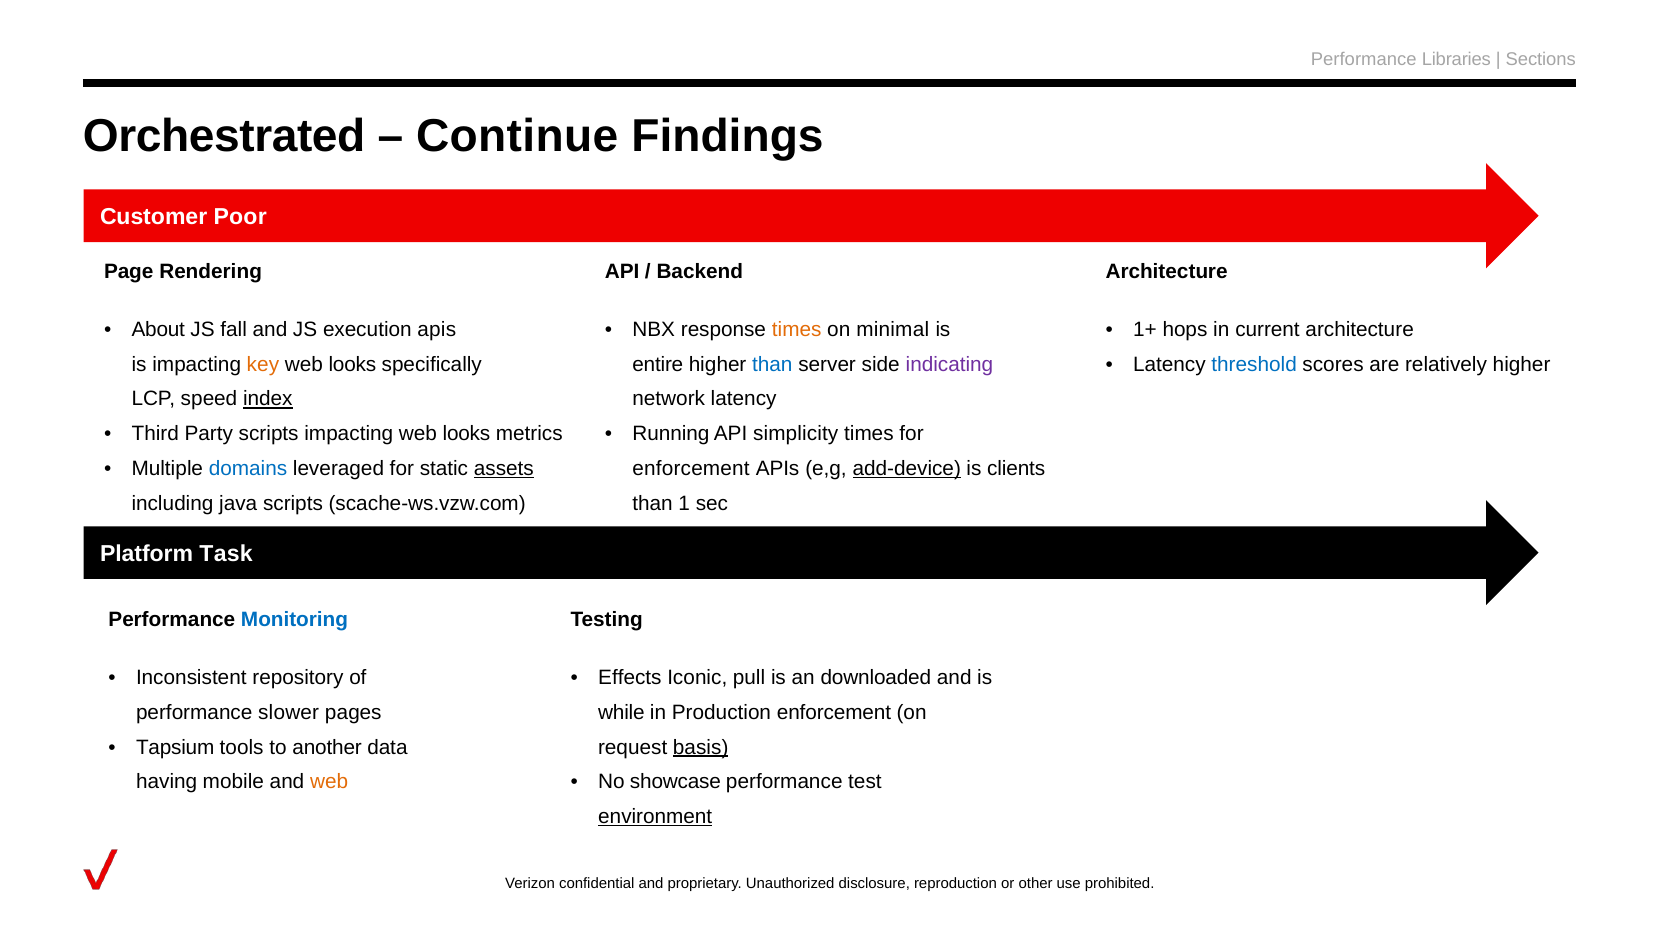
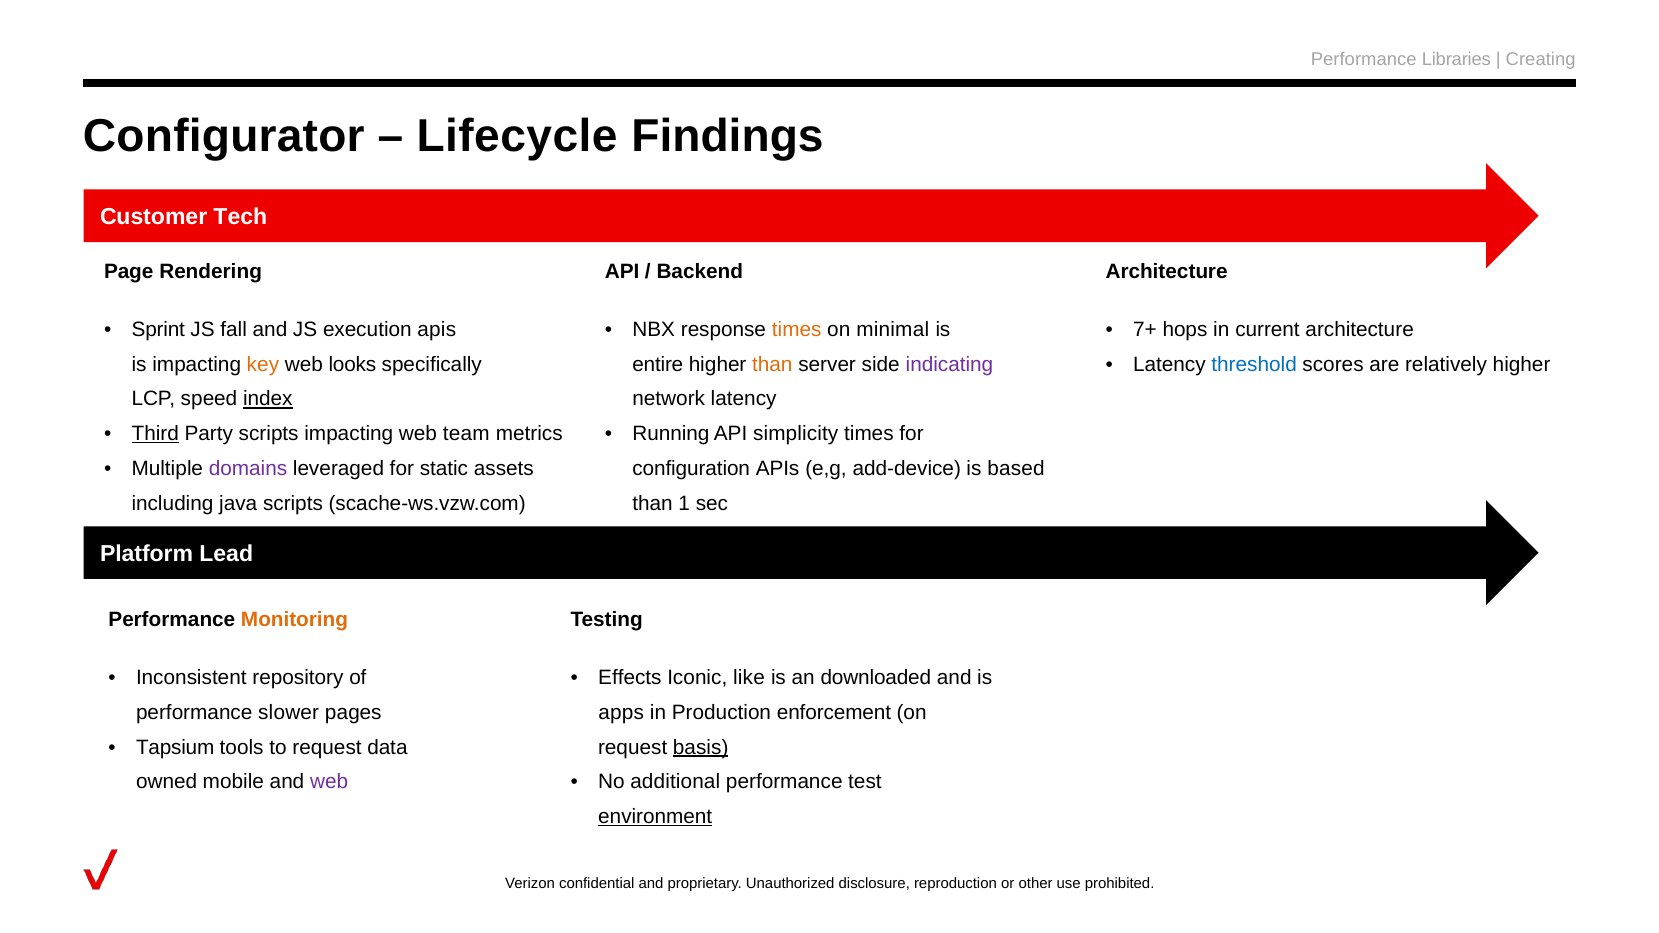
Sections: Sections -> Creating (1541, 60)
Orchestrated: Orchestrated -> Configurator (224, 136)
Continue: Continue -> Lifecycle (517, 136)
Poor: Poor -> Tech (240, 217)
About: About -> Sprint (158, 329)
1+: 1+ -> 7+ (1145, 329)
than colour: blue -> orange (772, 364)
Third underline: none -> present (155, 434)
impacting web looks: looks -> team (466, 434)
domains colour: blue -> purple (248, 469)
assets underline: present -> none (504, 469)
enforcement: enforcement -> configuration (691, 469)
add-device underline: present -> none (907, 469)
clients: clients -> based (1016, 469)
Task: Task -> Lead (226, 554)
Monitoring colour: blue -> orange (294, 619)
pull: pull -> like (749, 678)
while: while -> apps (621, 712)
to another: another -> request (327, 747)
having: having -> owned (167, 782)
web colour: orange -> purple (329, 782)
showcase: showcase -> additional (675, 782)
